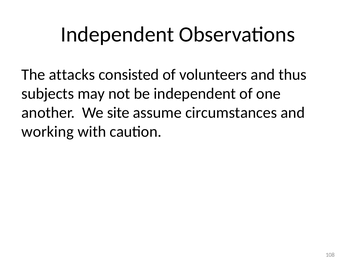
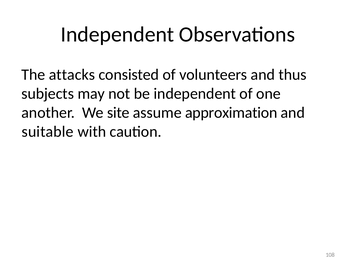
circumstances: circumstances -> approximation (231, 113)
working: working -> suitable (48, 132)
